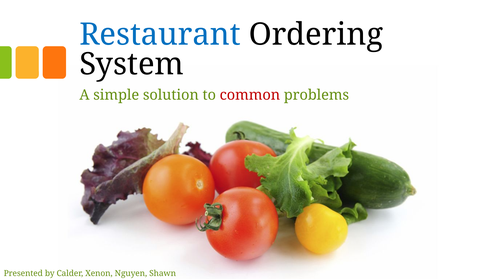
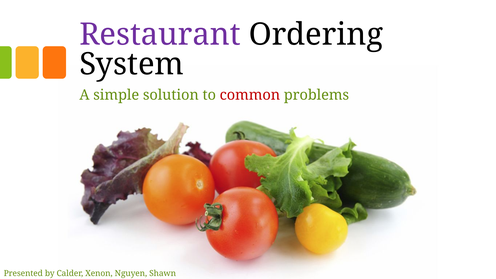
Restaurant colour: blue -> purple (160, 35)
